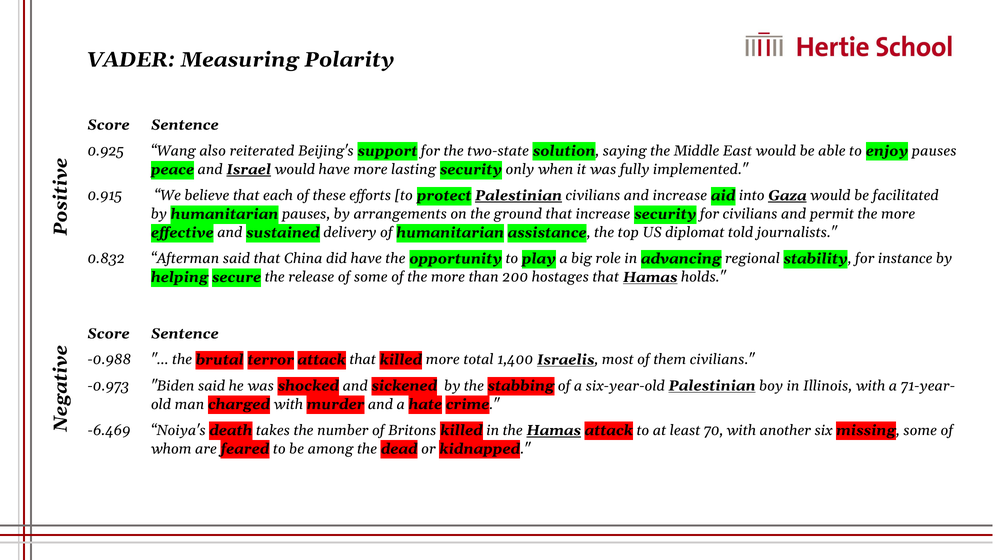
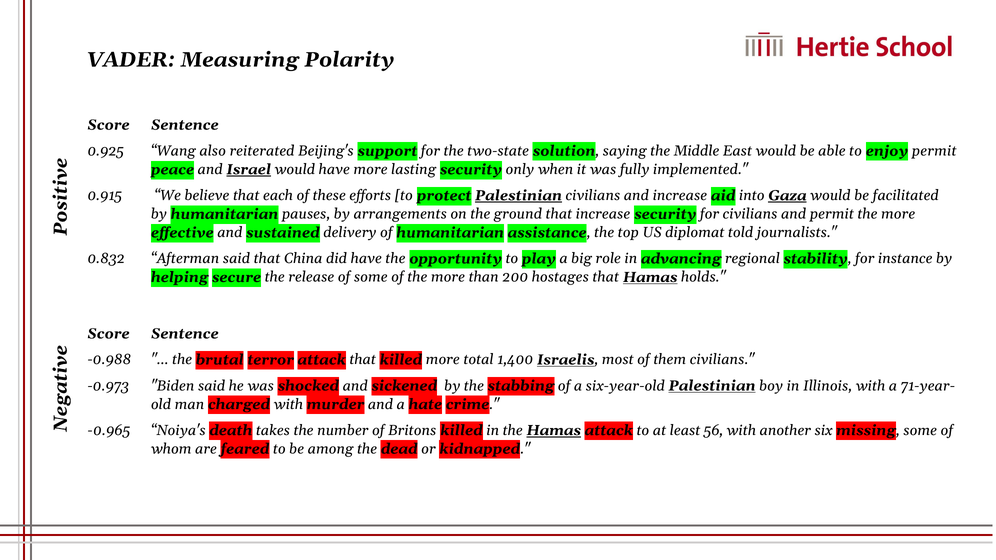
enjoy pauses: pauses -> permit (934, 151)
-6.469: -6.469 -> -0.965 (109, 431)
70: 70 -> 56 (713, 431)
